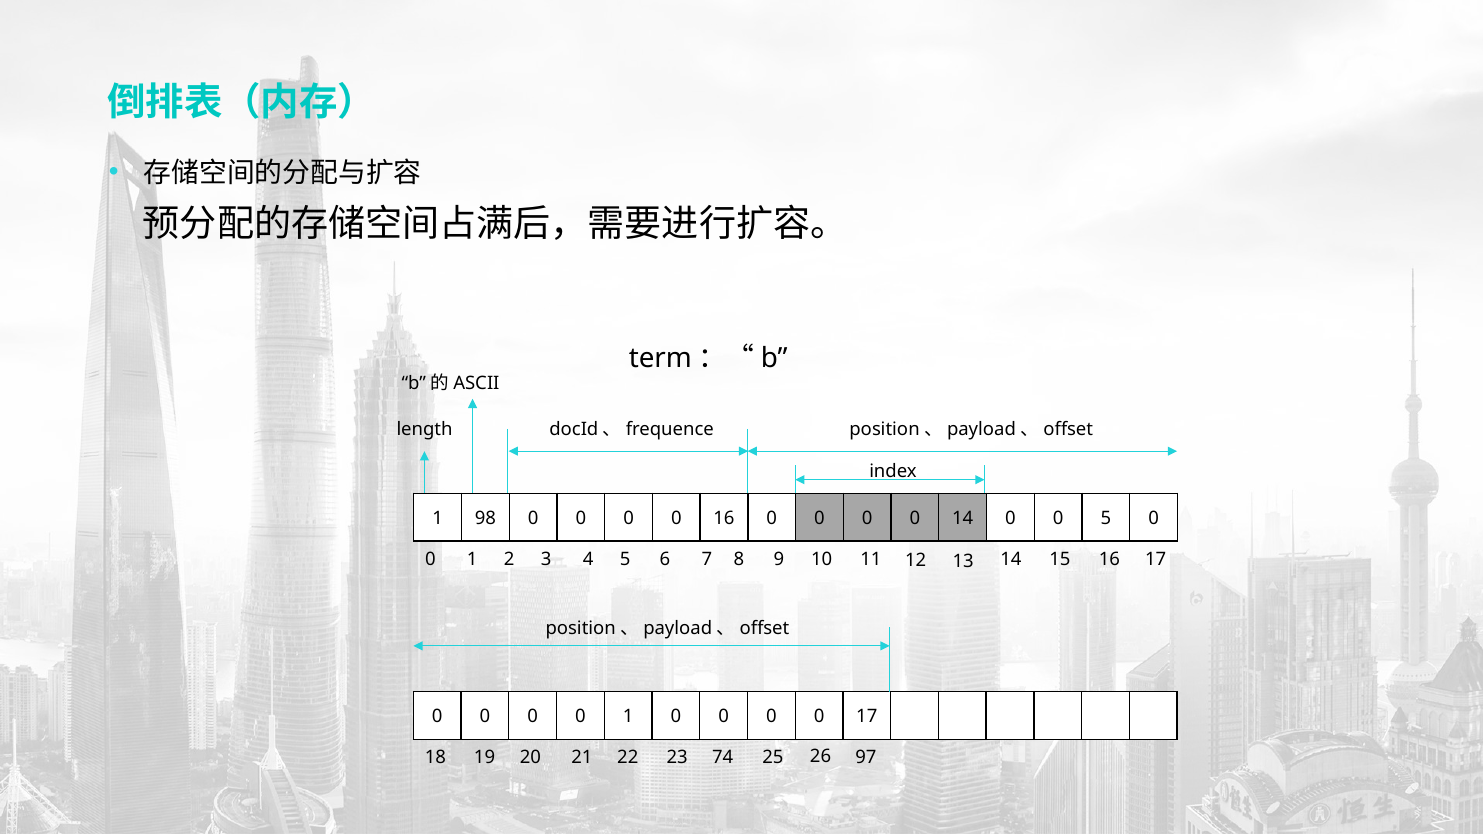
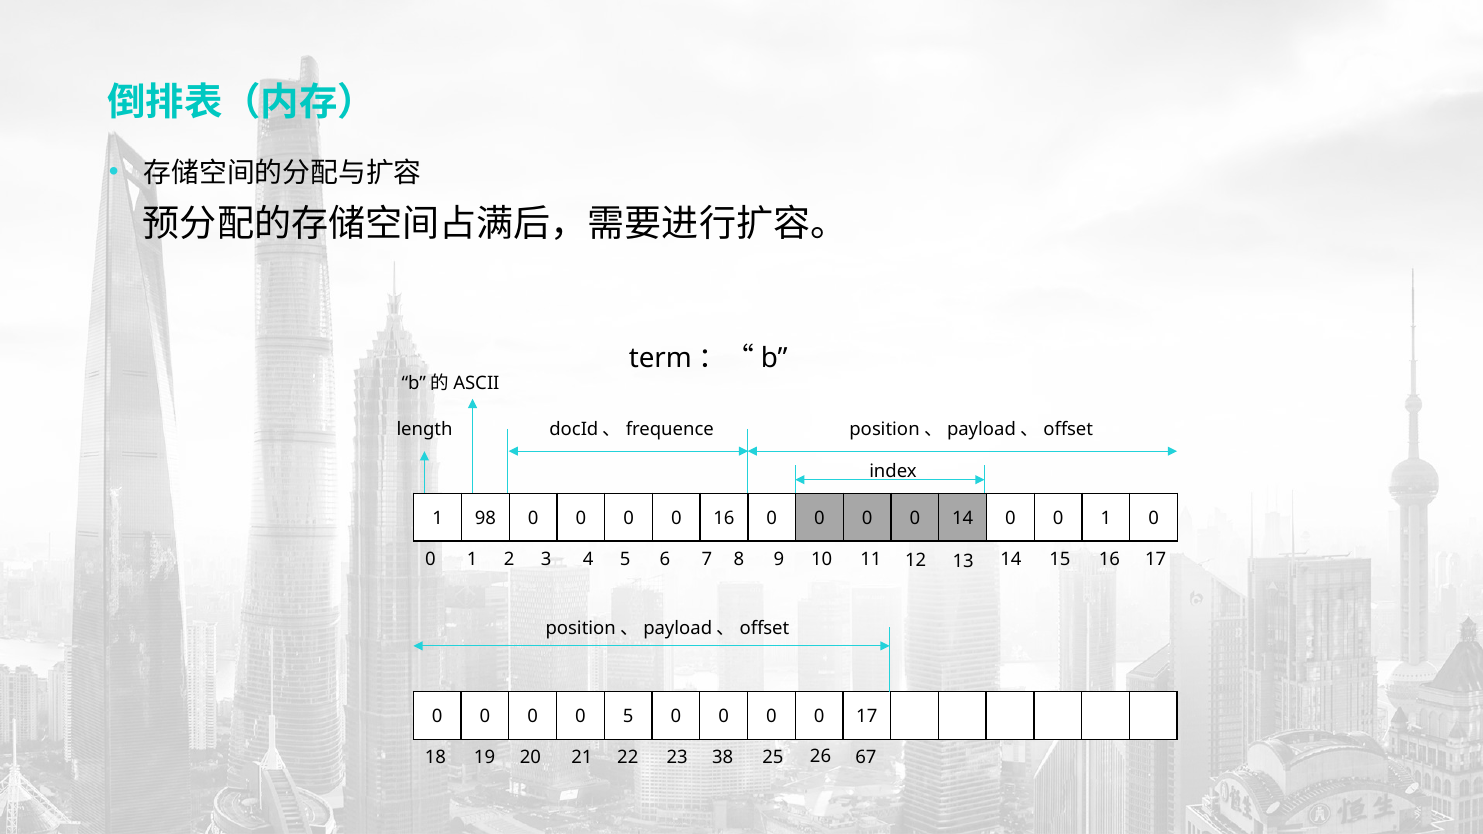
14 0 0 5: 5 -> 1 (1106, 518)
0 0 0 1: 1 -> 5 (628, 717)
74: 74 -> 38 (723, 757)
97: 97 -> 67 (866, 758)
